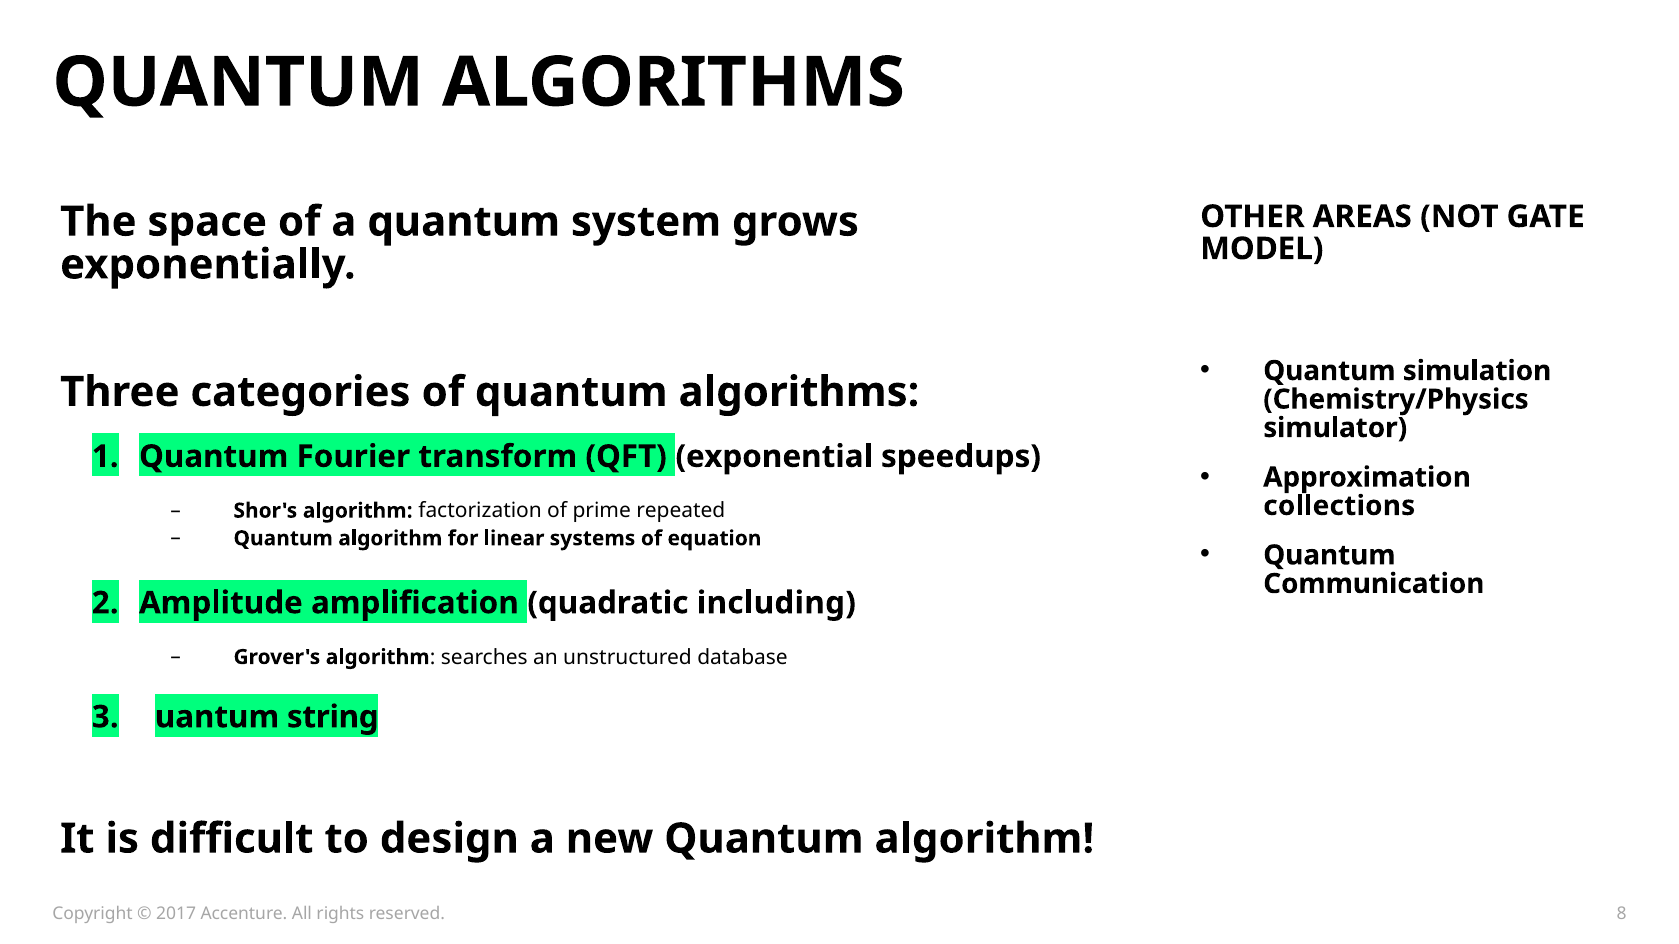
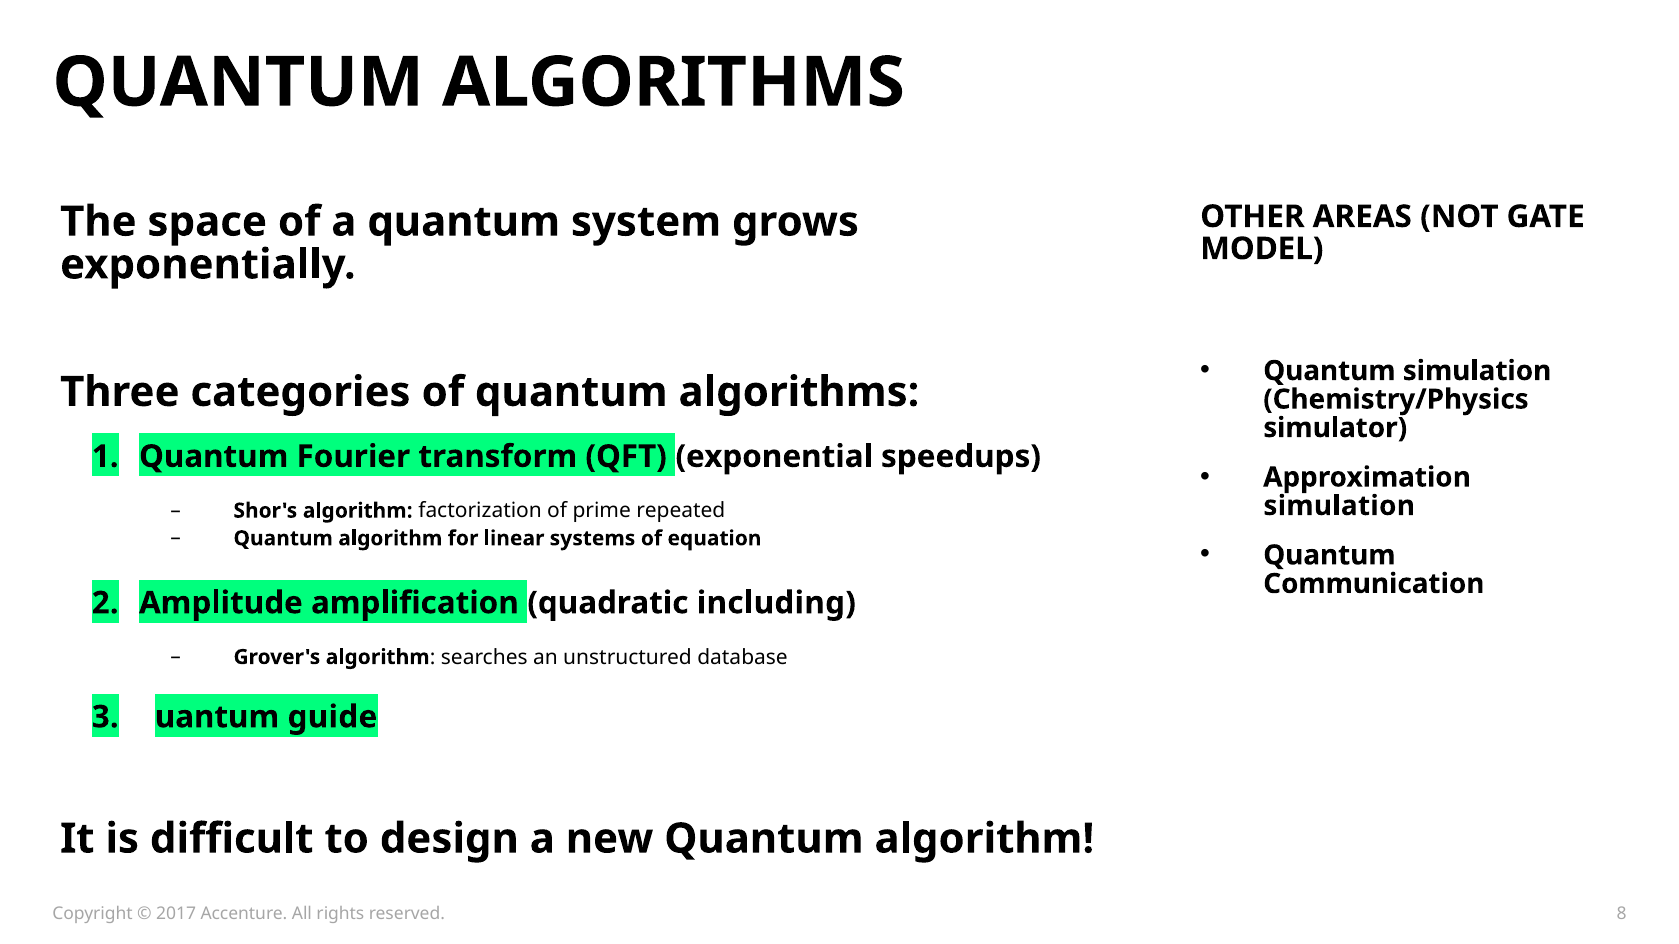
collections: collections -> simulation (1339, 506)
string: string -> guide (332, 717)
